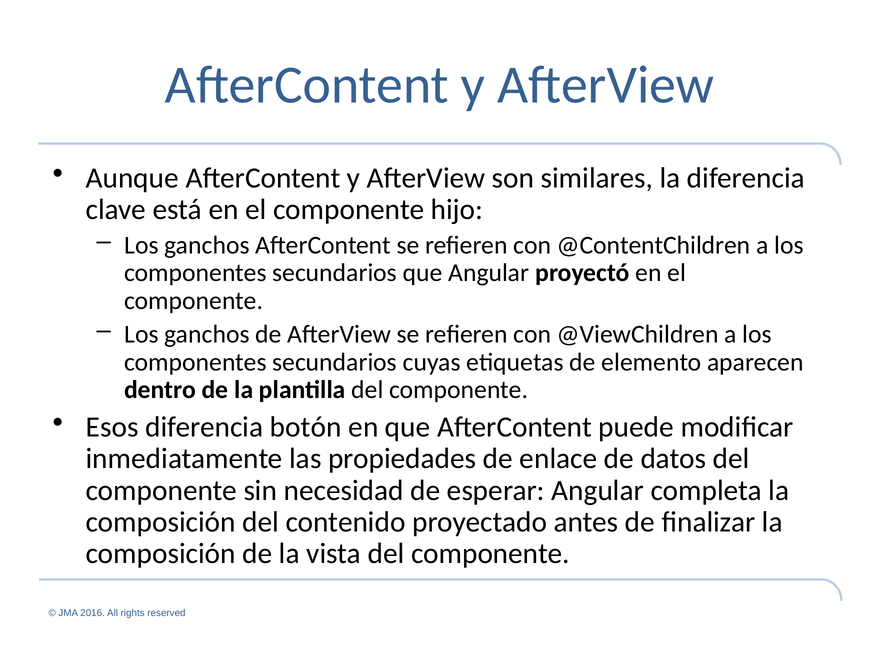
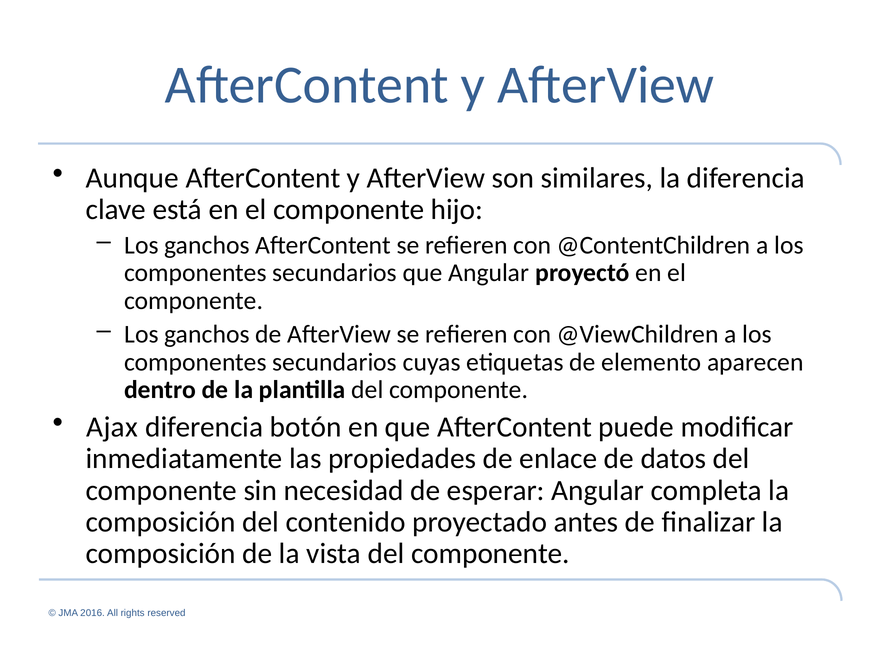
Esos: Esos -> Ajax (112, 427)
